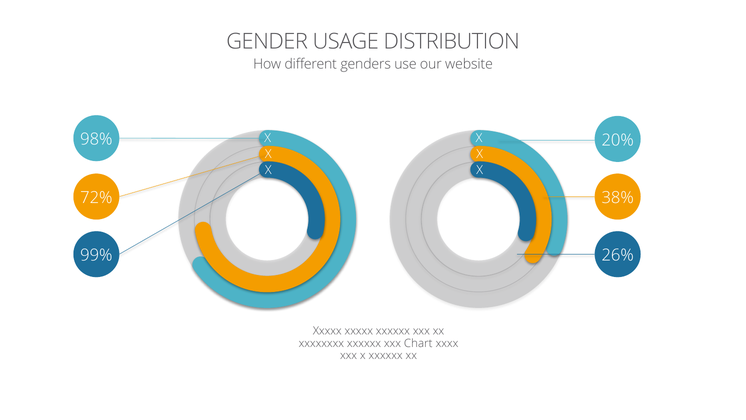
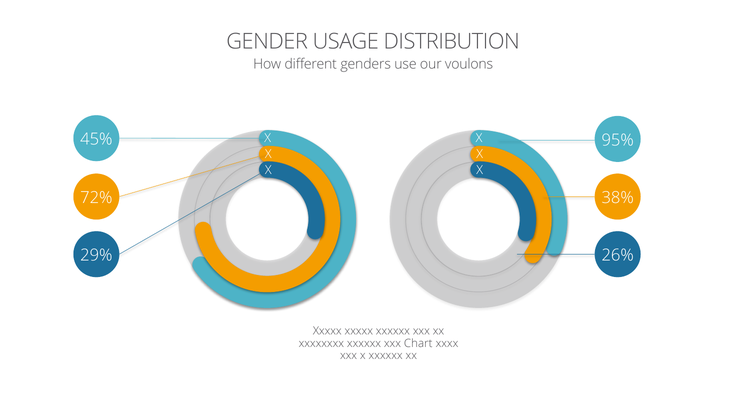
website: website -> voulons (469, 64)
98%: 98% -> 45% (96, 139)
20%: 20% -> 95% (618, 140)
99%: 99% -> 29% (96, 255)
